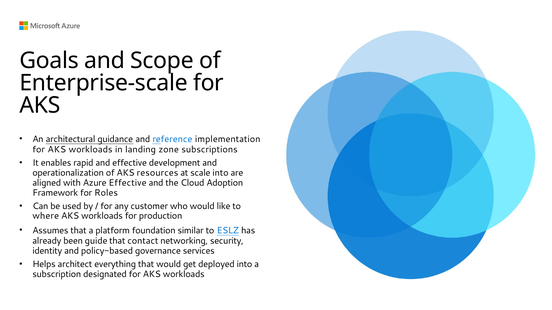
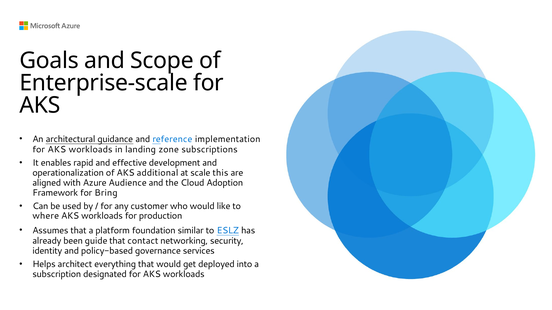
resources: resources -> additional (158, 173)
scale into: into -> this (220, 173)
Azure Effective: Effective -> Audience (128, 183)
Roles: Roles -> Bring (106, 193)
